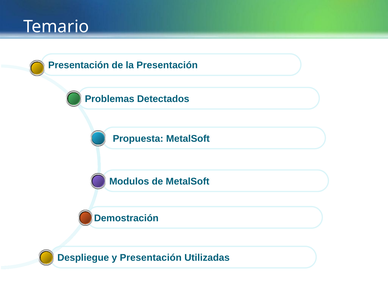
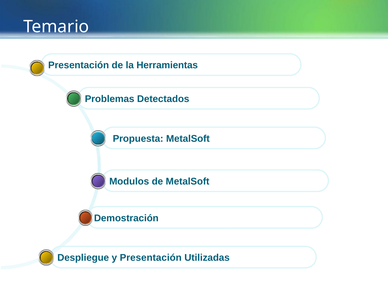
la Presentación: Presentación -> Herramientas (167, 65)
